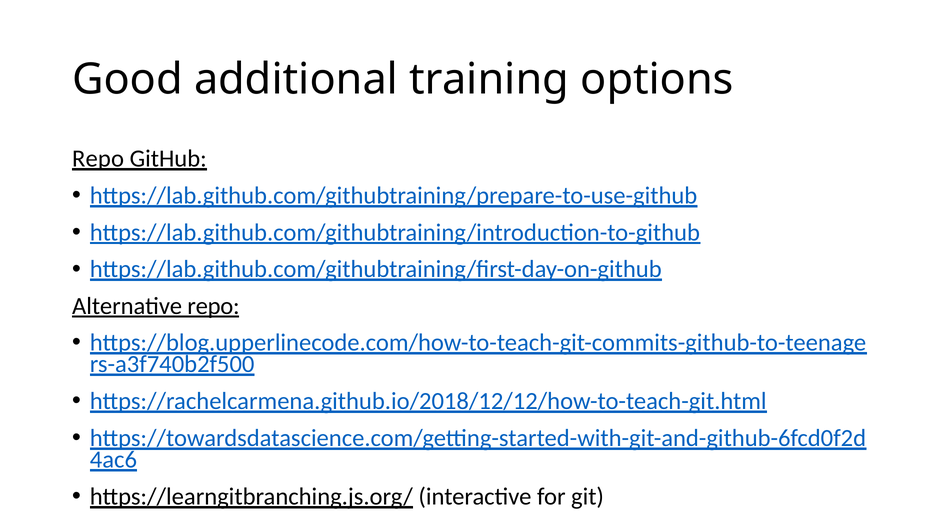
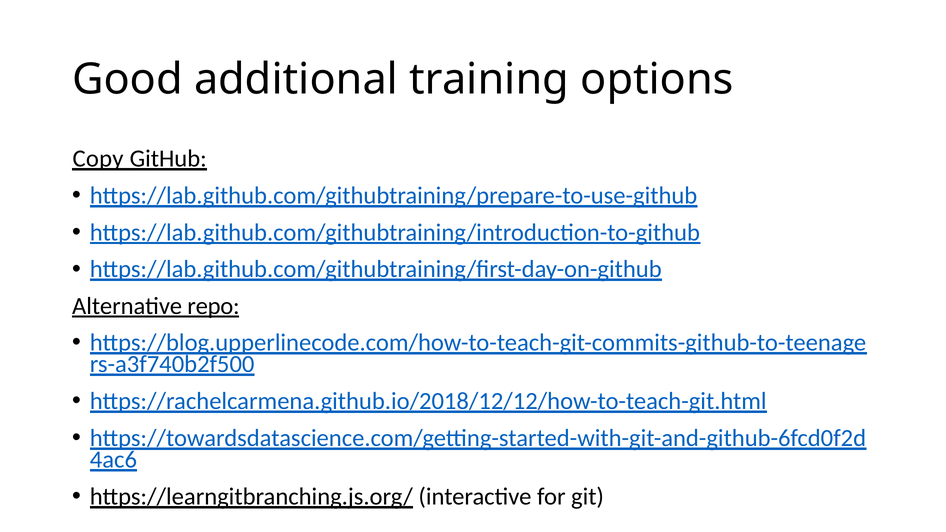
Repo: Repo -> Copy (98, 159)
